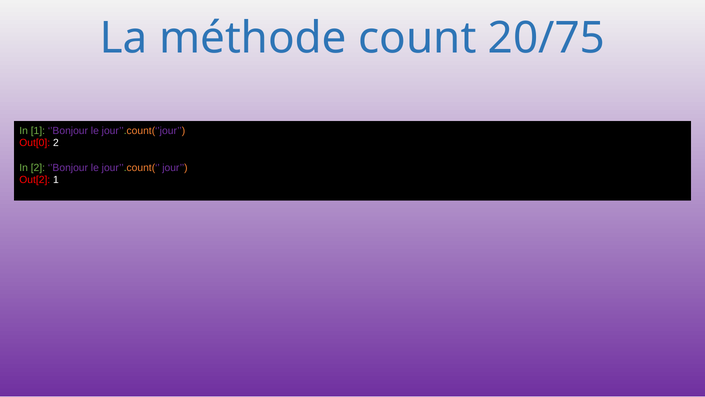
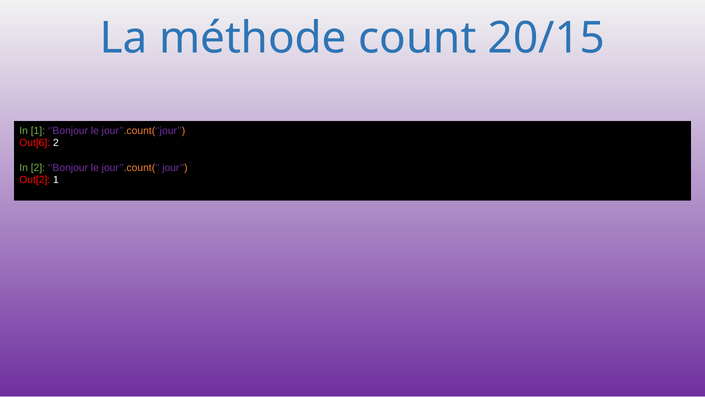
20/75: 20/75 -> 20/15 (546, 38)
Out[0: Out[0 -> Out[6 (35, 143)
